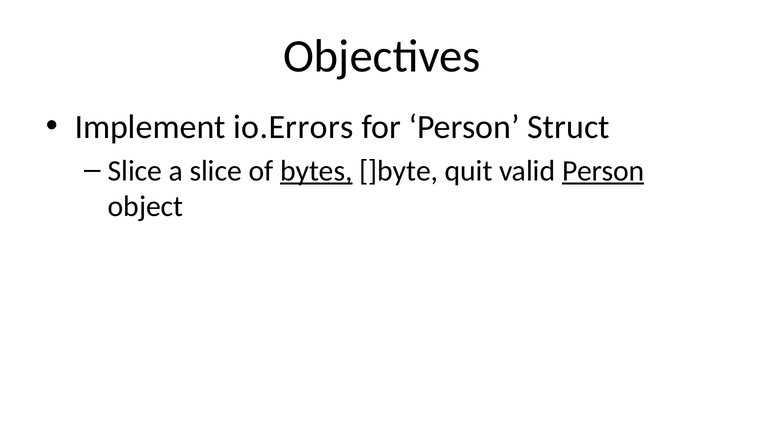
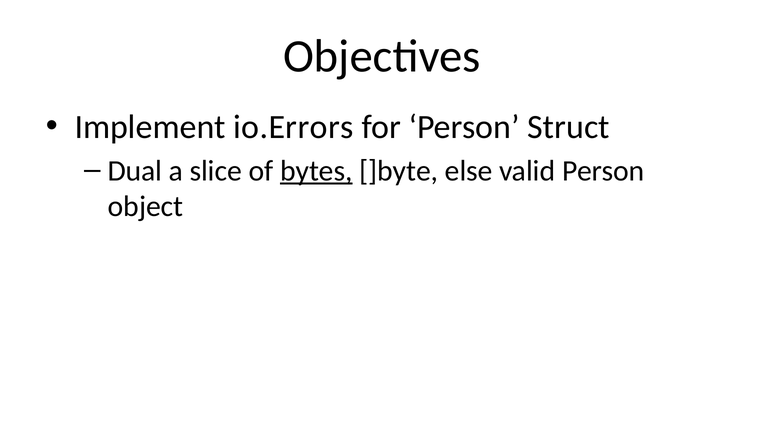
Slice: Slice -> Dual (135, 171)
quit: quit -> else (469, 171)
Person underline: present -> none (603, 171)
